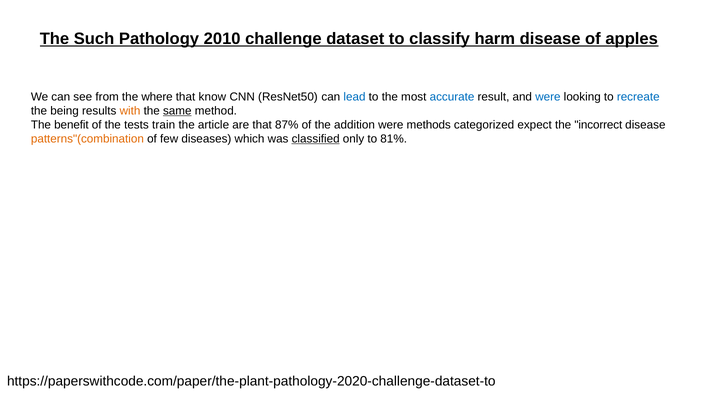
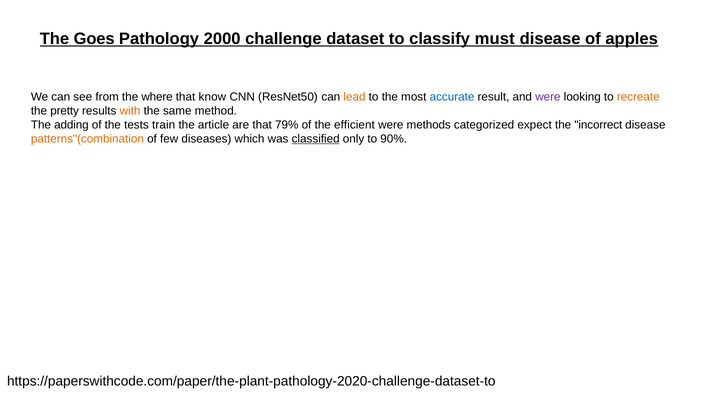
Such: Such -> Goes (94, 39)
2010: 2010 -> 2000 (222, 39)
harm: harm -> must (495, 39)
lead colour: blue -> orange (355, 97)
were colour: blue -> purple (548, 97)
recreate colour: blue -> orange (638, 97)
being: being -> pretty (65, 111)
same underline: present -> none (177, 111)
benefit: benefit -> adding (71, 125)
87%: 87% -> 79% (287, 125)
addition: addition -> efficient (354, 125)
81%: 81% -> 90% (394, 139)
